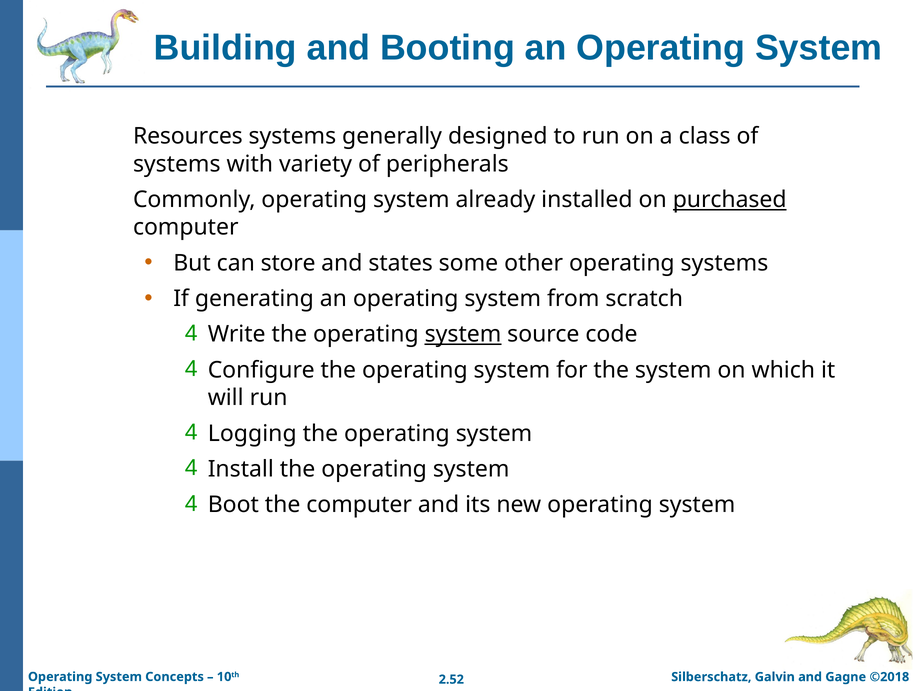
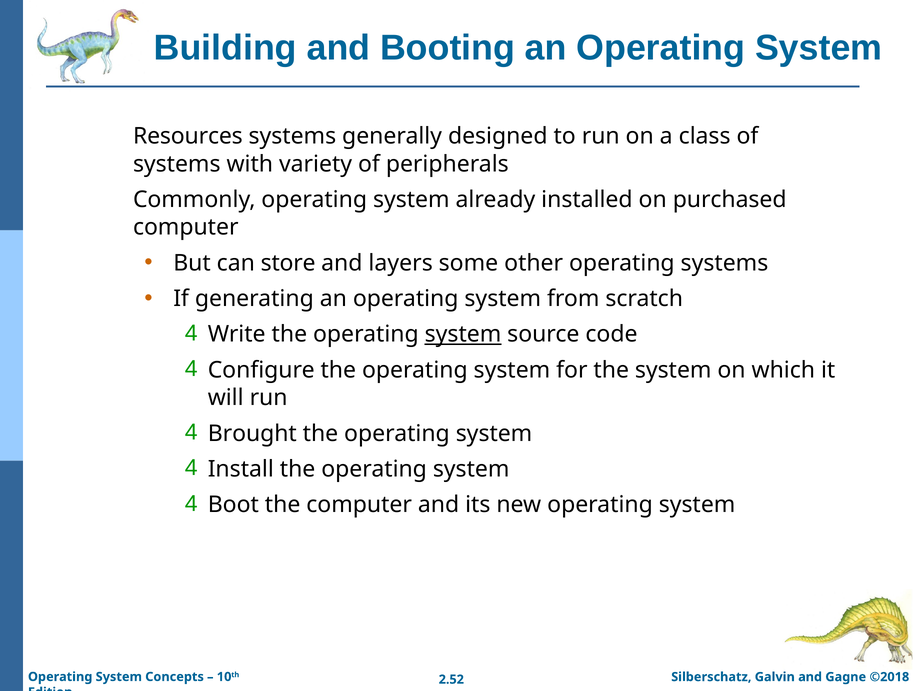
purchased underline: present -> none (730, 200)
states: states -> layers (401, 263)
Logging: Logging -> Brought (252, 433)
